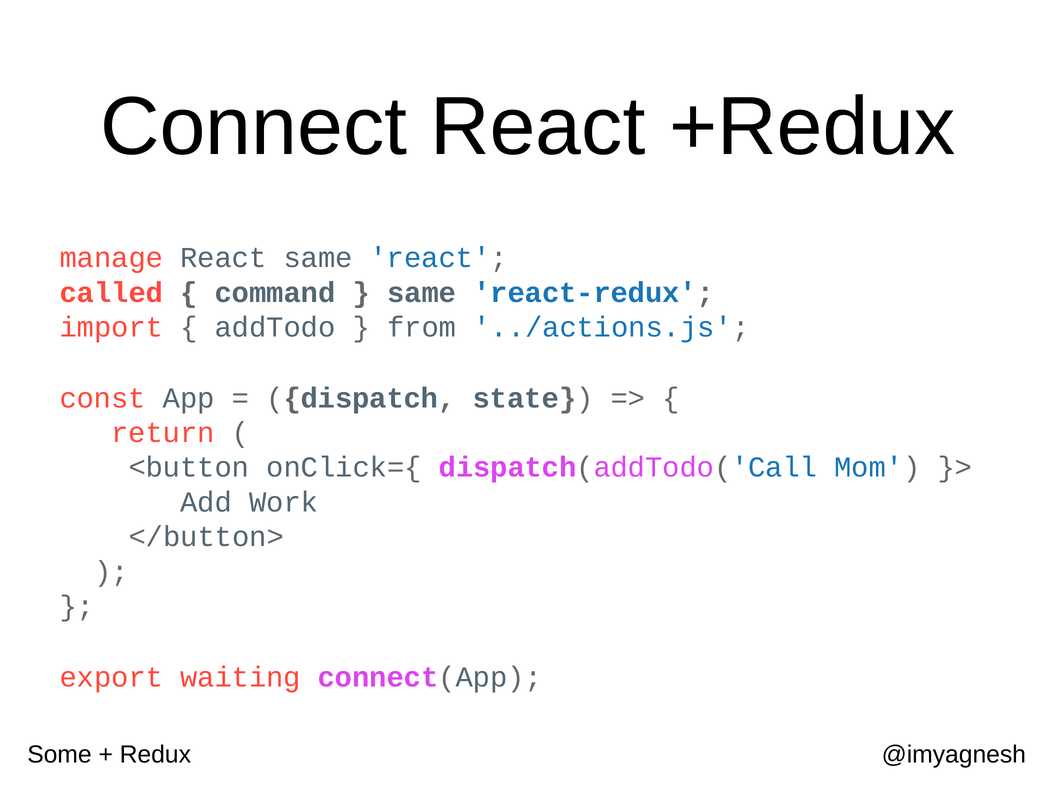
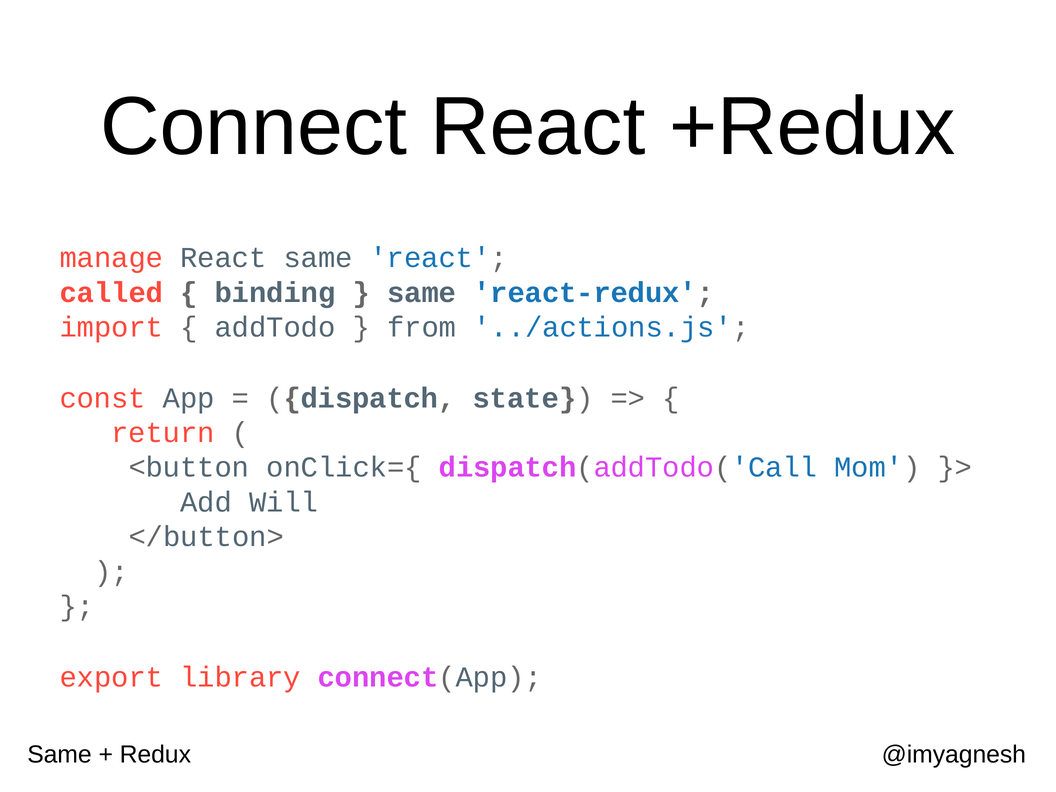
command: command -> binding (275, 293)
Work: Work -> Will (284, 502)
waiting: waiting -> library (241, 677)
Some: Some -> Same (59, 755)
